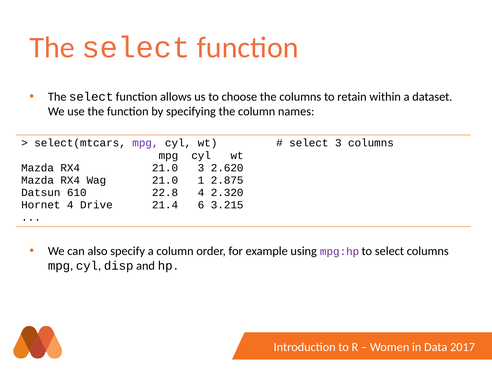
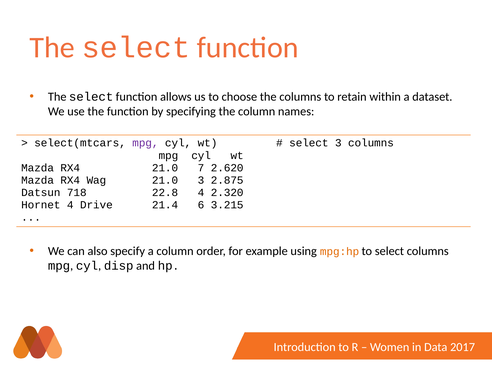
21.0 3: 3 -> 7 (201, 168)
21.0 1: 1 -> 3 (201, 180)
610: 610 -> 718 (77, 193)
mpg:hp colour: purple -> orange (340, 251)
